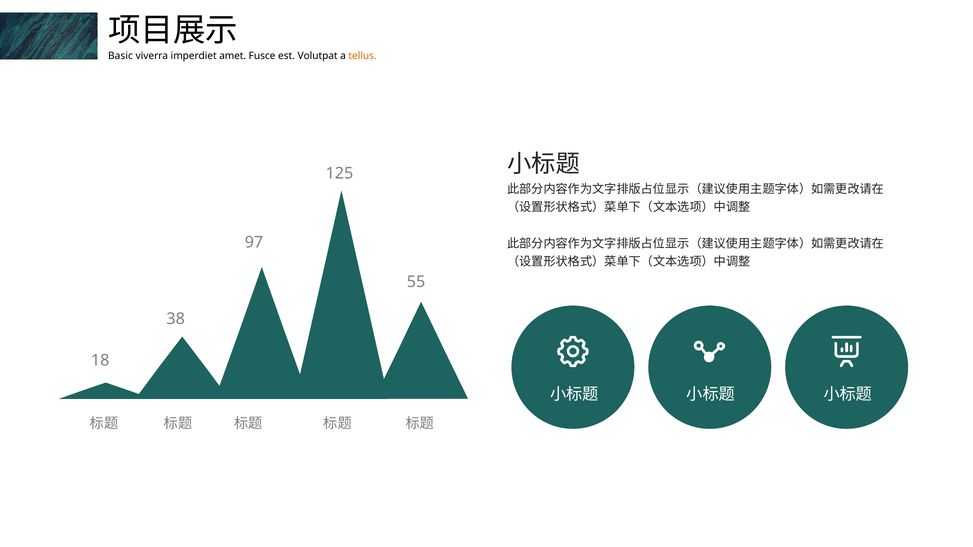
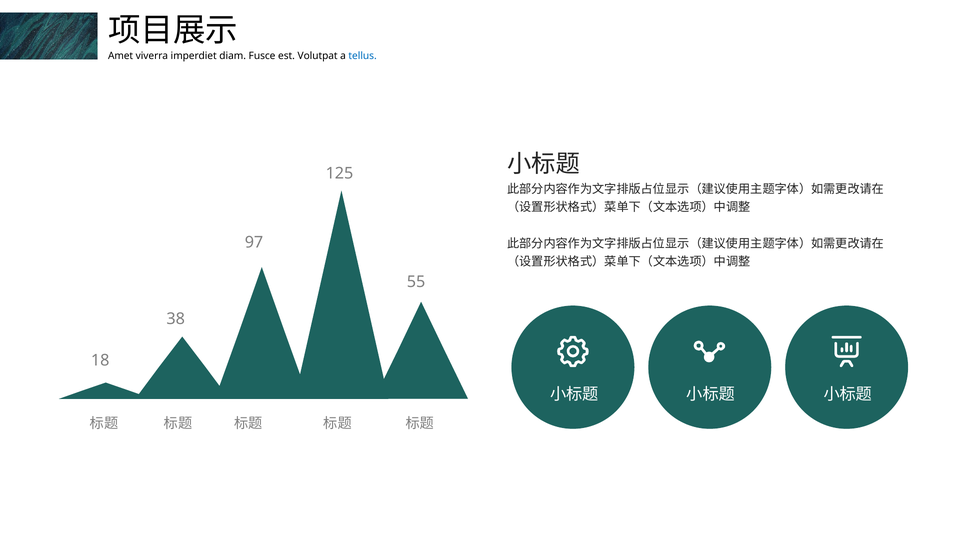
Basic: Basic -> Amet (121, 56)
amet: amet -> diam (233, 56)
tellus colour: orange -> blue (363, 56)
